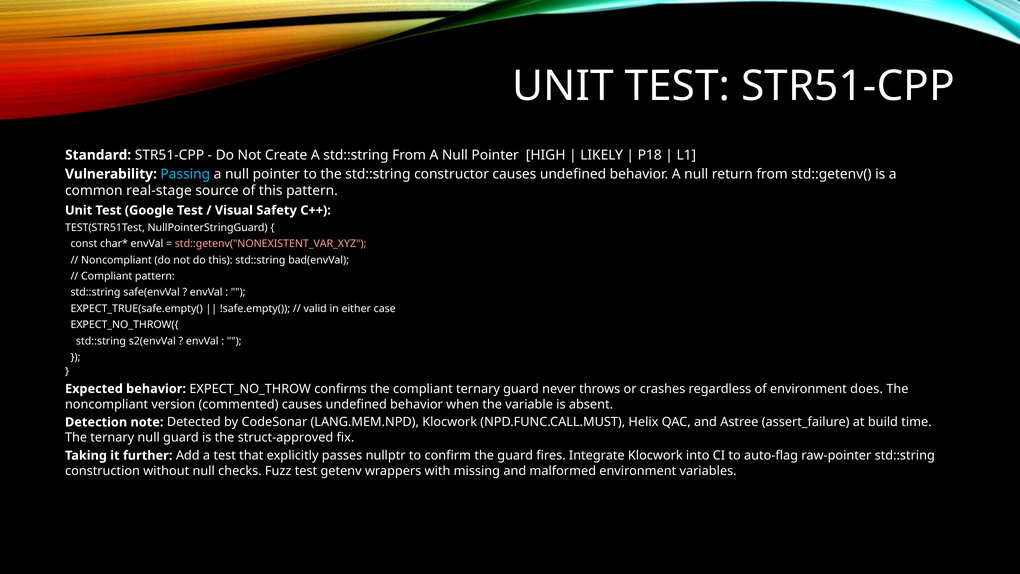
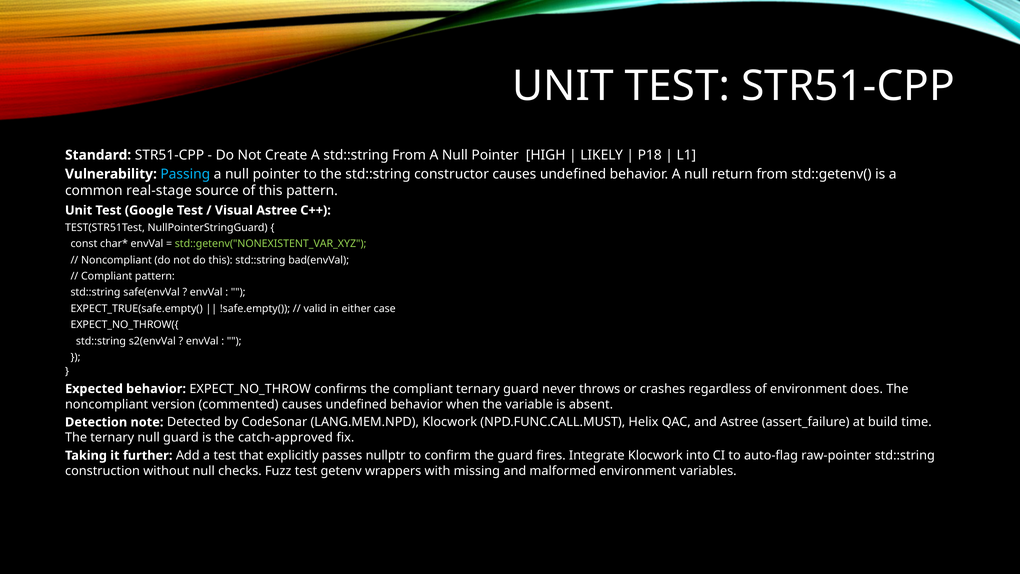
Visual Safety: Safety -> Astree (277, 210)
std::getenv("NONEXISTENT_VAR_XYZ colour: pink -> light green (271, 244)
struct-approved: struct-approved -> catch-approved (285, 438)
